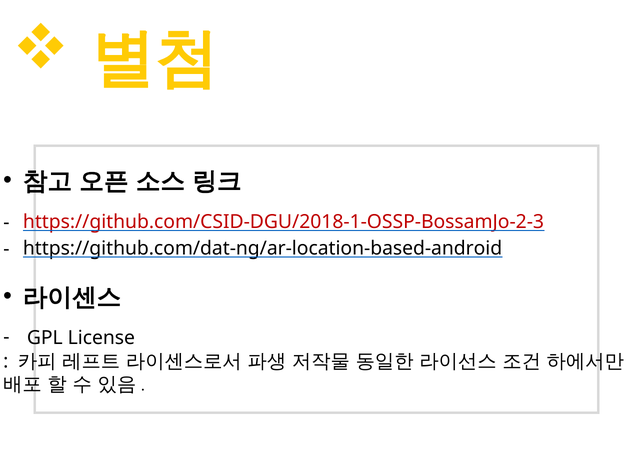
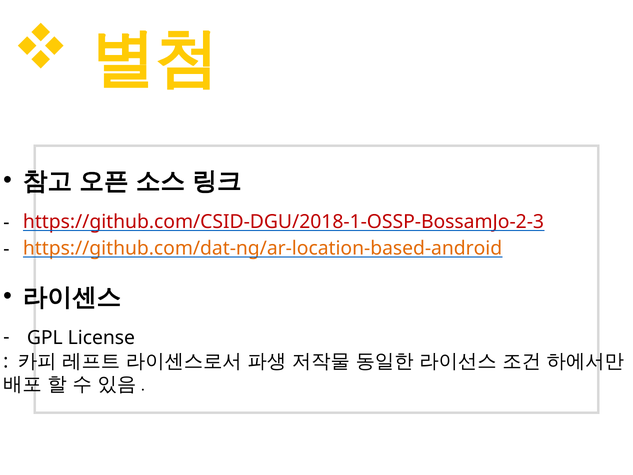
https://github.com/dat-ng/ar-location-based-android colour: black -> orange (263, 248)
